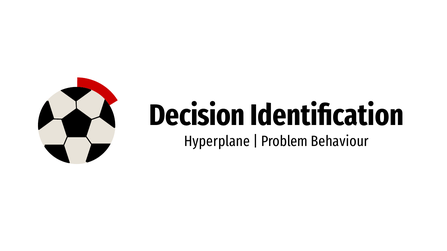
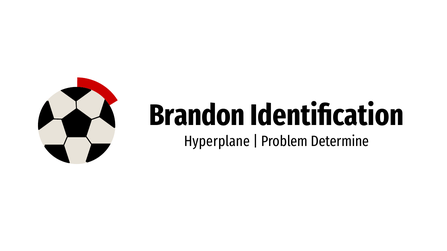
Decision: Decision -> Brandon (197, 116)
Behaviour: Behaviour -> Determine (340, 142)
